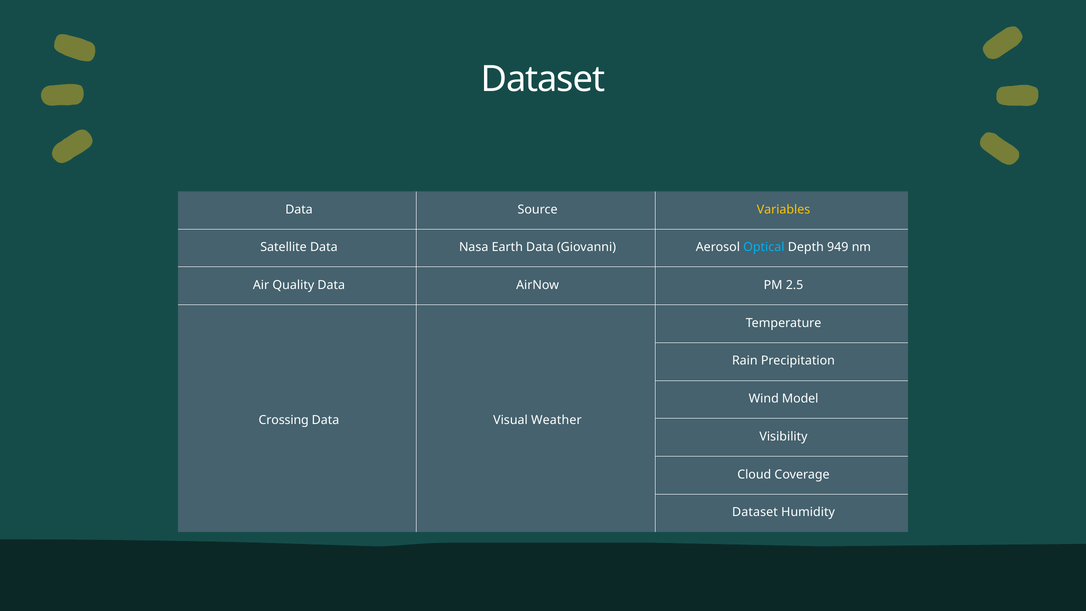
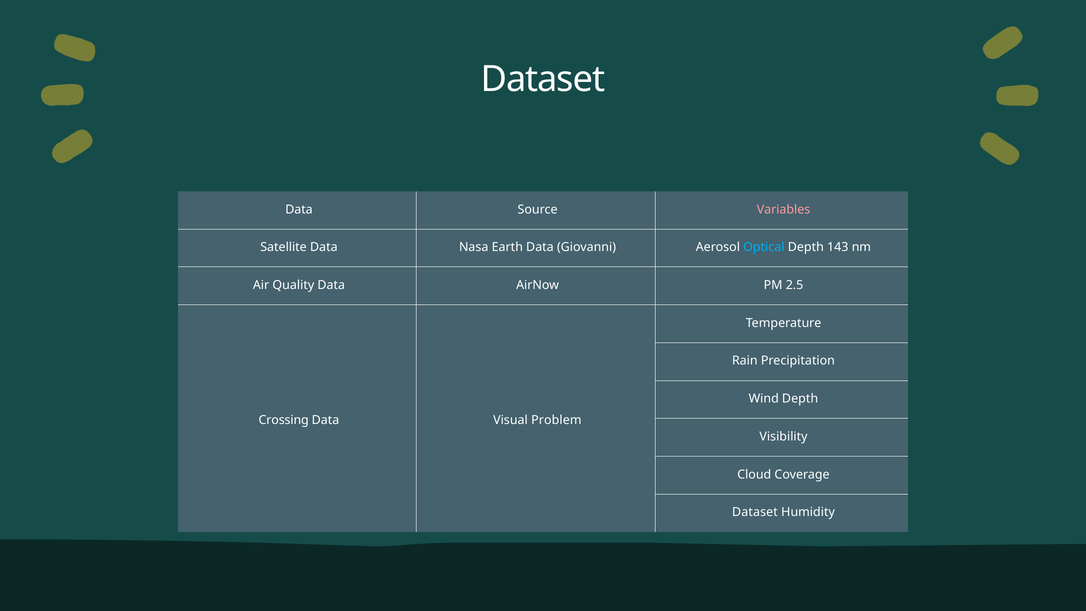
Variables colour: yellow -> pink (783, 209)
949: 949 -> 143 (838, 247)
Wind Model: Model -> Depth (800, 399)
Weather: Weather -> Problem (556, 420)
